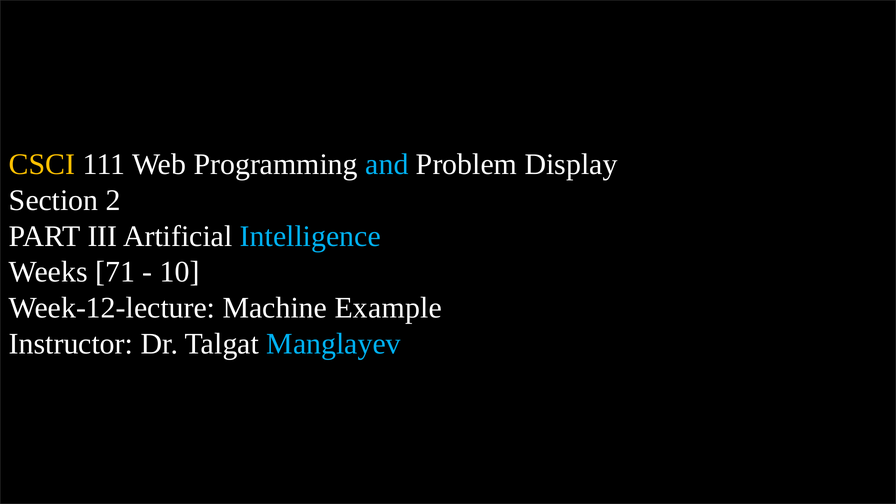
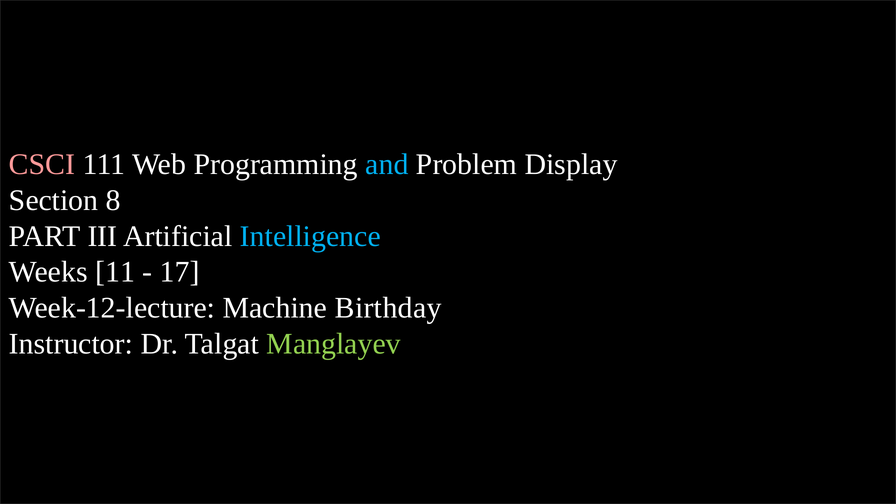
CSCI colour: yellow -> pink (42, 164)
2: 2 -> 8 (113, 200)
71: 71 -> 11 (115, 272)
10: 10 -> 17 (180, 272)
Example: Example -> Birthday (388, 308)
Manglayev colour: light blue -> light green (334, 344)
